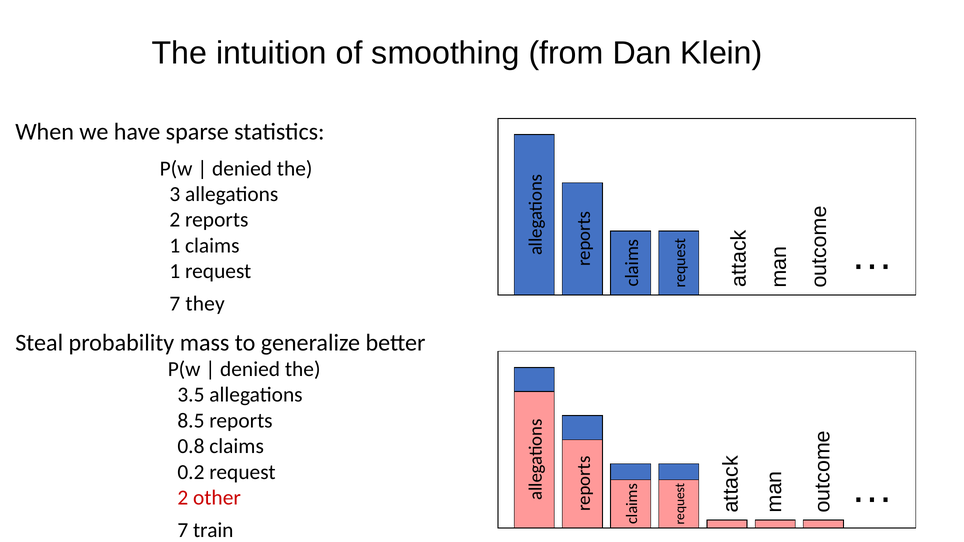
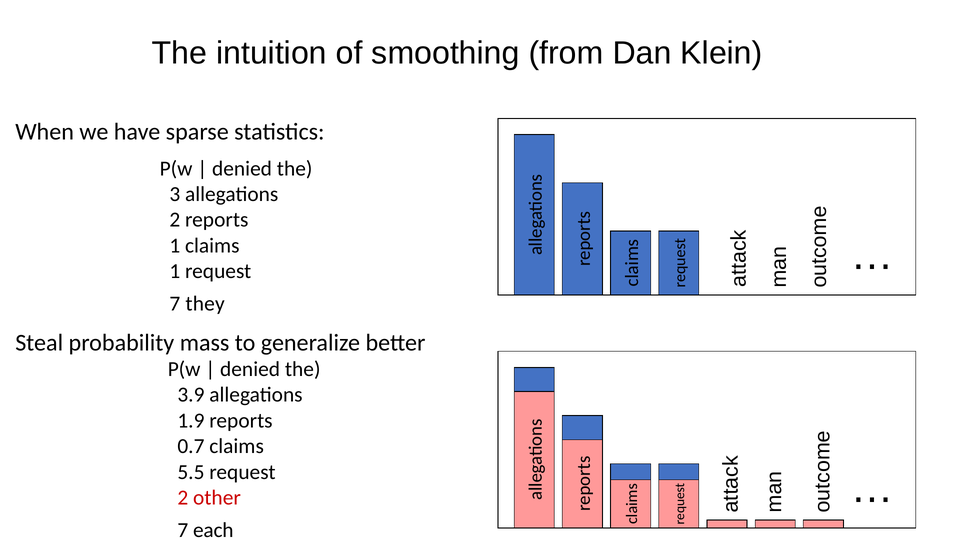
3.5: 3.5 -> 3.9 (191, 395)
8.5: 8.5 -> 1.9 (191, 421)
0.8: 0.8 -> 0.7 (191, 447)
0.2: 0.2 -> 5.5 (191, 472)
train: train -> each (213, 530)
